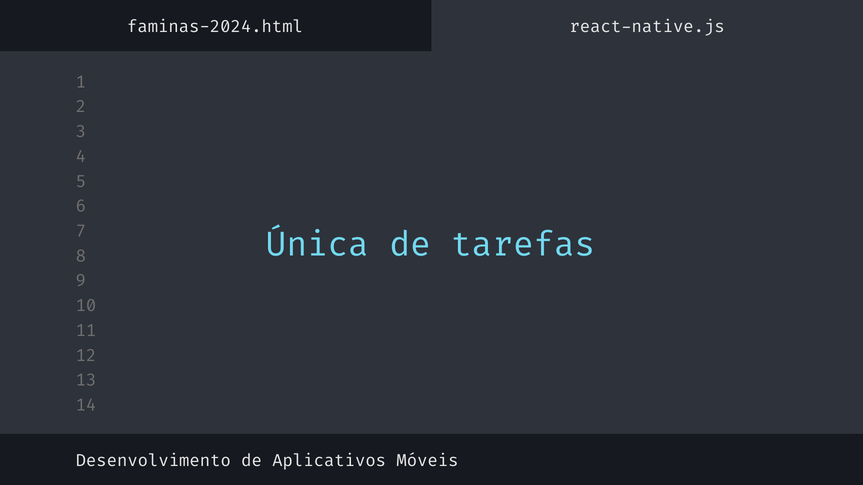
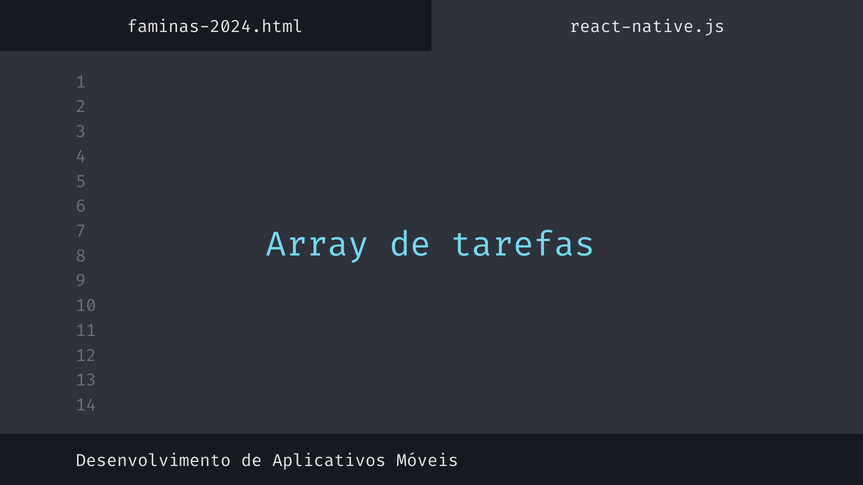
Única: Única -> Array (317, 245)
